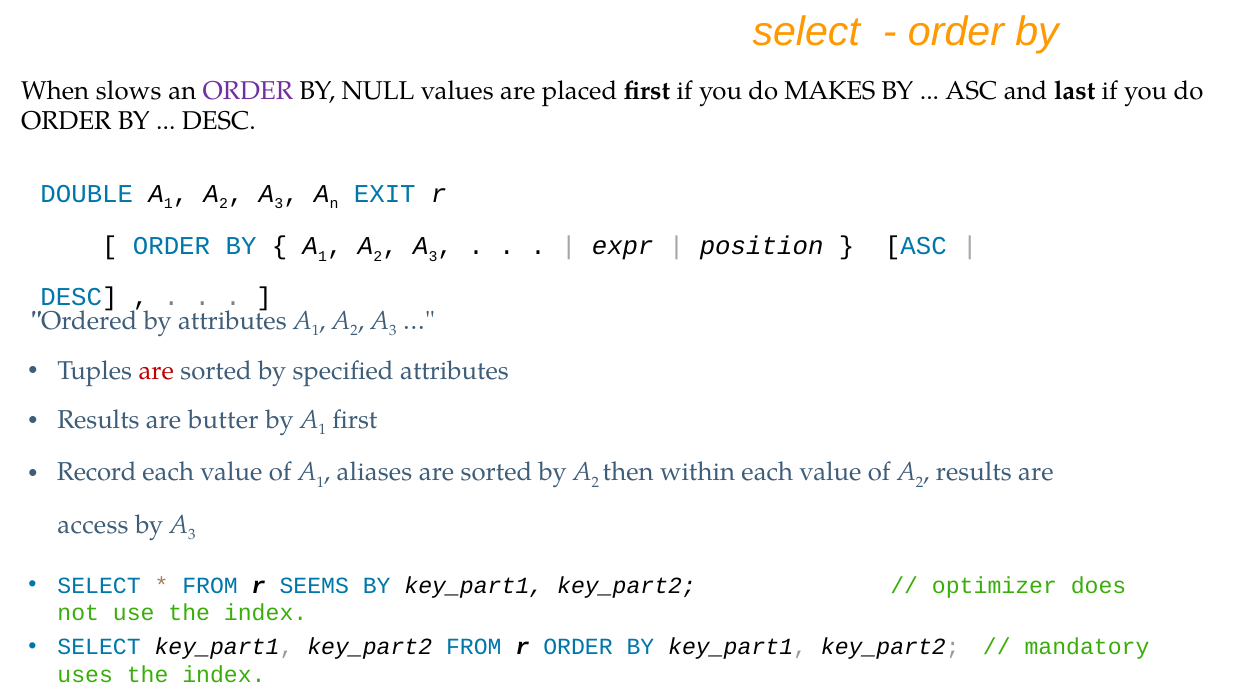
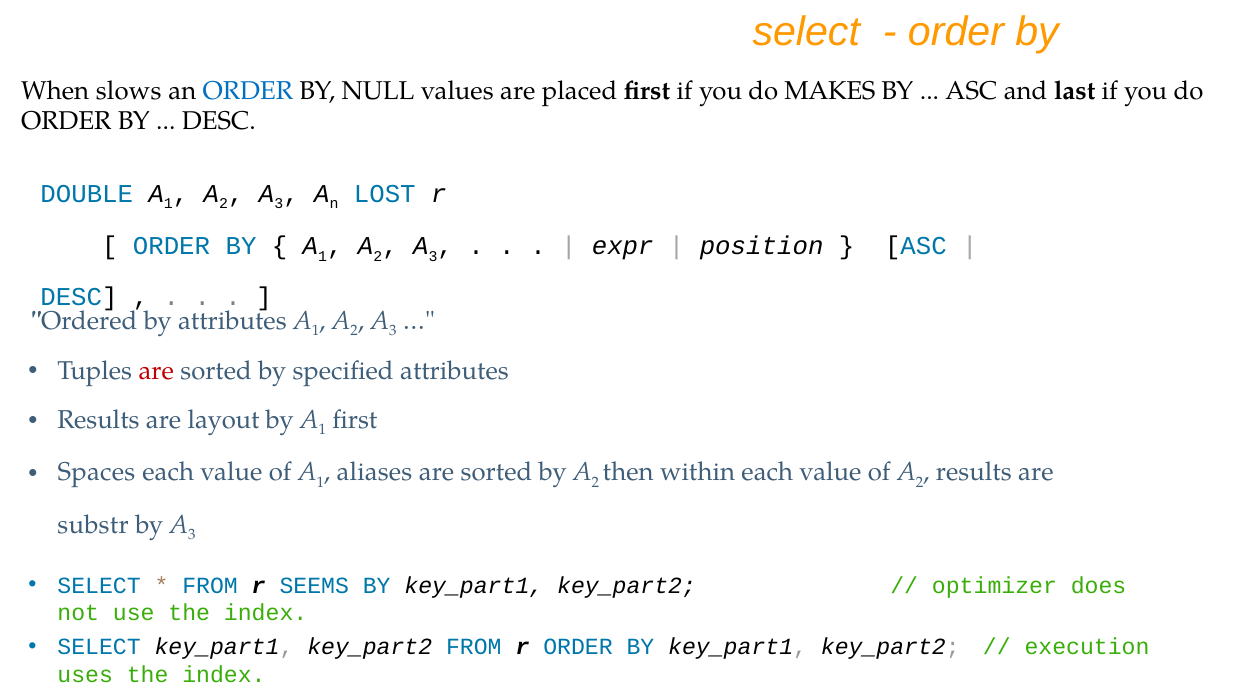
ORDER colour: purple -> blue (248, 91)
EXIT: EXIT -> LOST (385, 194)
butter: butter -> layout (224, 420)
Record: Record -> Spaces (97, 472)
access: access -> substr (93, 525)
mandatory: mandatory -> execution (1087, 647)
